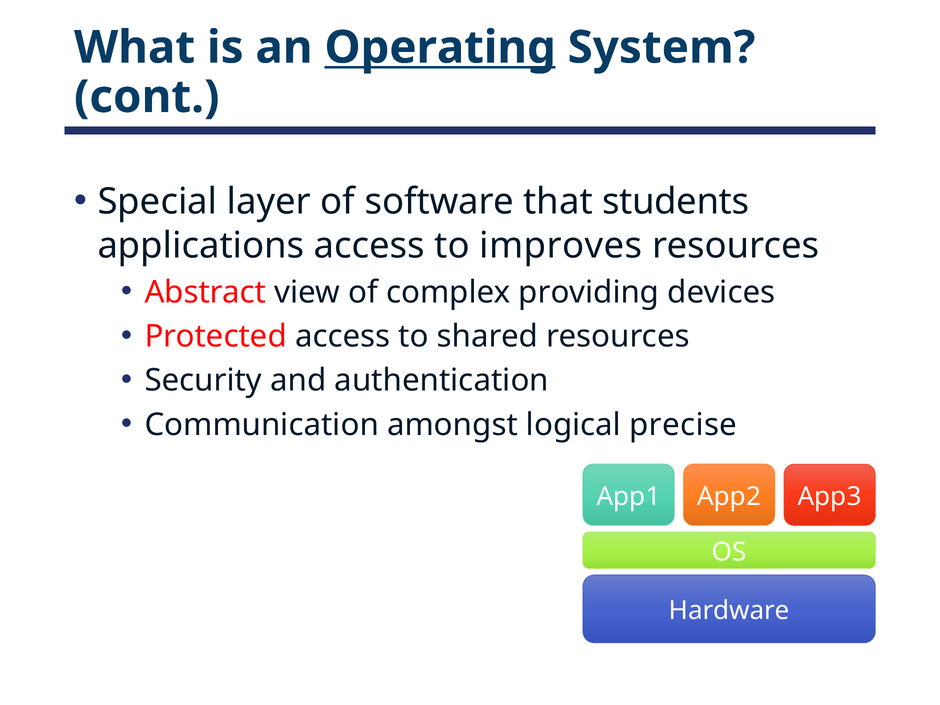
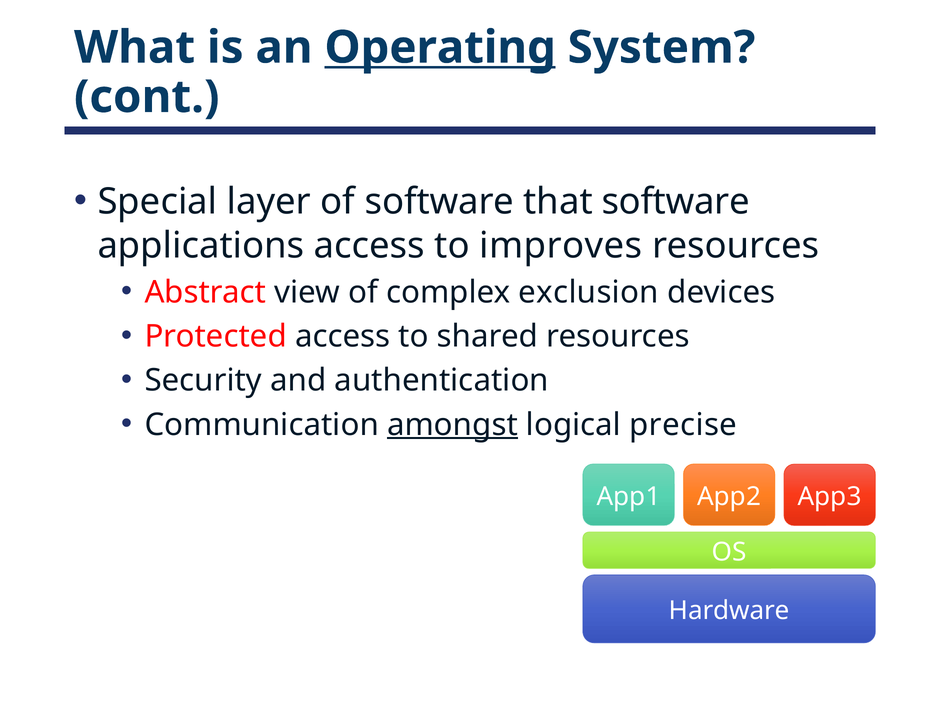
that students: students -> software (676, 202)
providing: providing -> exclusion (589, 292)
amongst underline: none -> present (452, 425)
